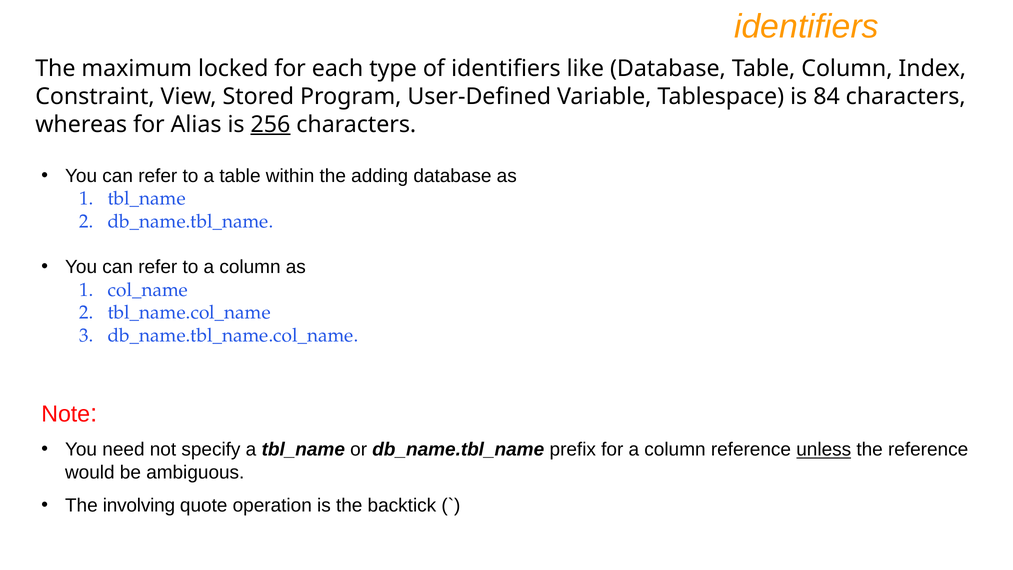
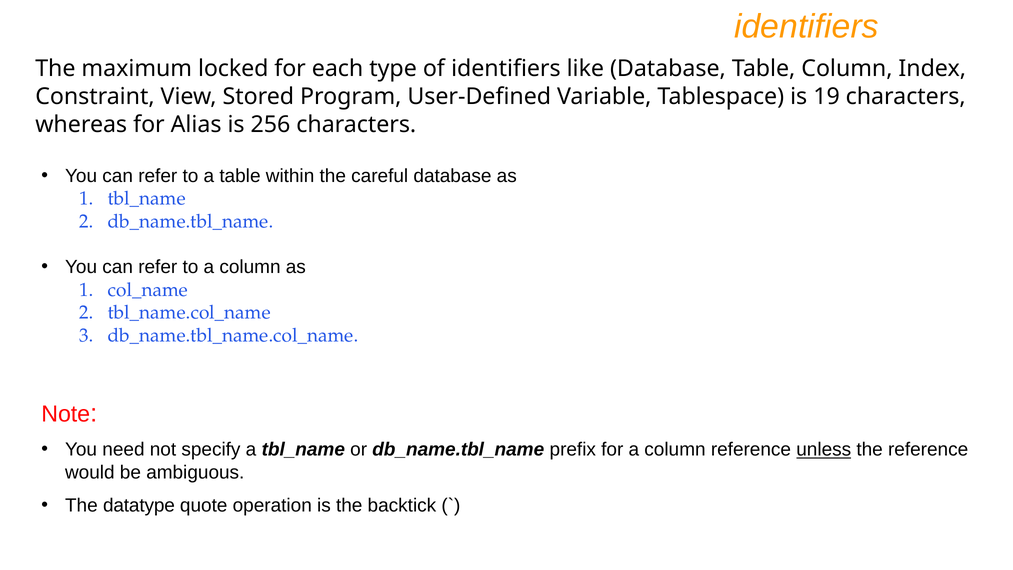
84: 84 -> 19 (827, 97)
256 underline: present -> none (270, 124)
adding: adding -> careful (380, 176)
involving: involving -> datatype (139, 505)
